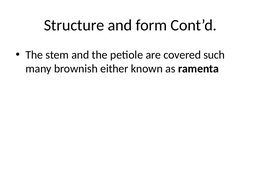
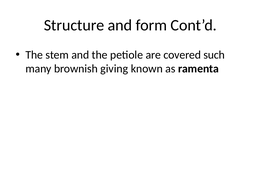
either: either -> giving (114, 69)
